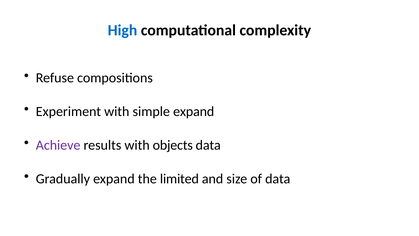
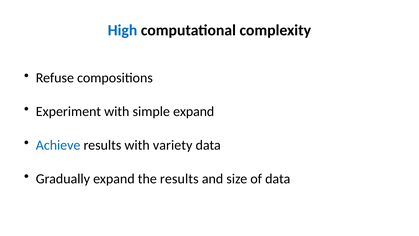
Achieve colour: purple -> blue (58, 145)
objects: objects -> variety (173, 145)
the limited: limited -> results (179, 178)
